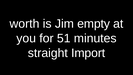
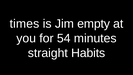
worth: worth -> times (24, 24)
51: 51 -> 54 (64, 38)
Import: Import -> Habits (88, 53)
